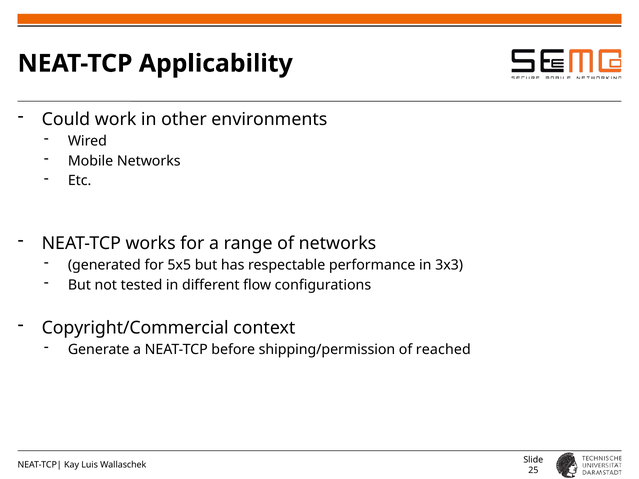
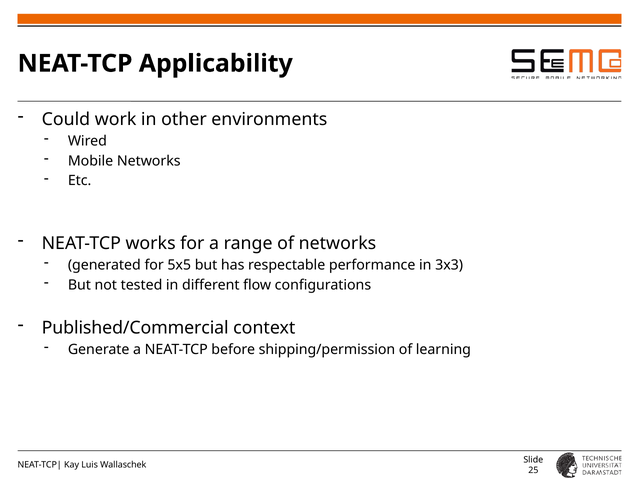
Copyright/Commercial: Copyright/Commercial -> Published/Commercial (135, 328)
reached: reached -> learning (443, 350)
